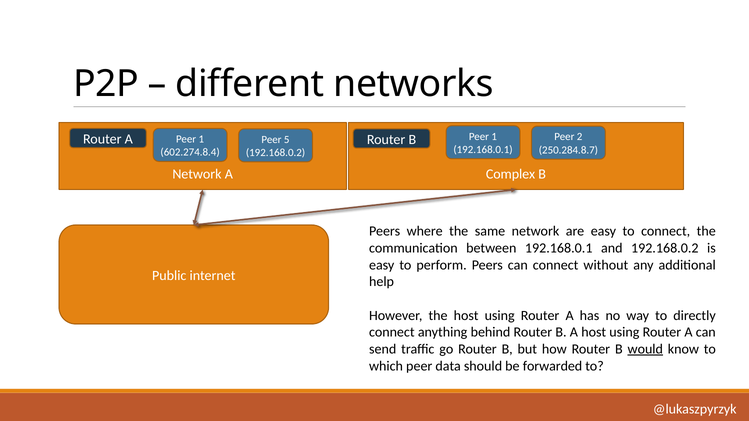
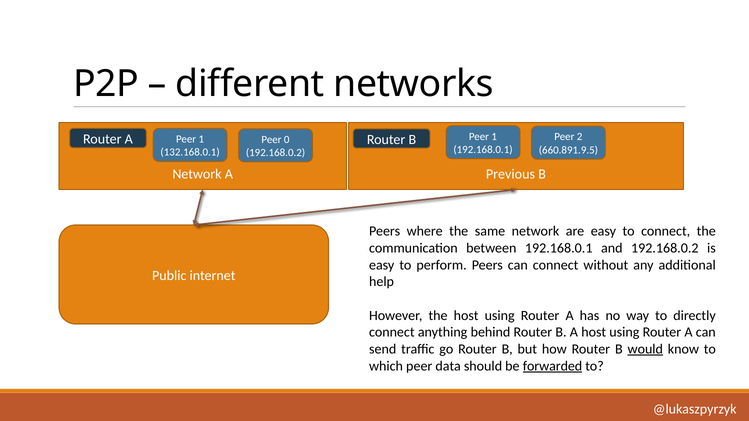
5: 5 -> 0 (287, 140)
250.284.8.7: 250.284.8.7 -> 660.891.9.5 (568, 150)
602.274.8.4: 602.274.8.4 -> 132.168.0.1 (190, 152)
Complex: Complex -> Previous (510, 174)
forwarded underline: none -> present (553, 366)
